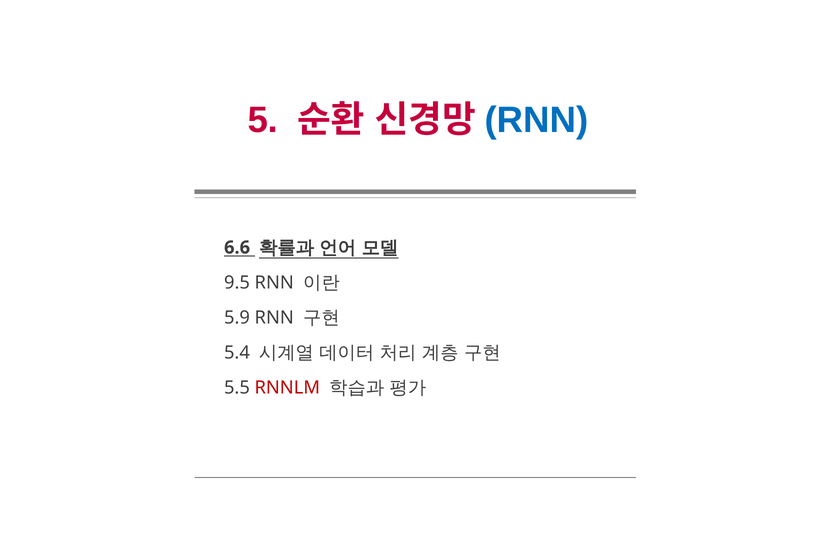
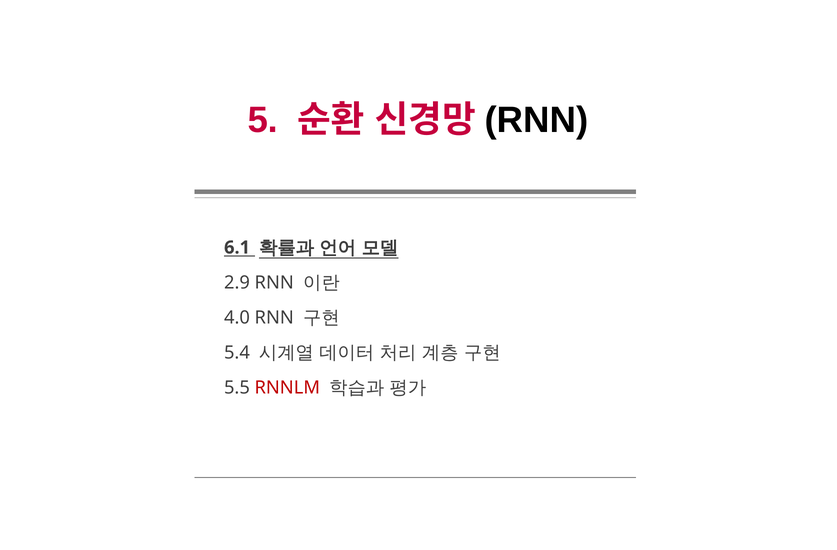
RNN colour: blue -> black (536, 120)
6.6: 6.6 -> 6.1 (237, 247)
9.5: 9.5 -> 2.9 (237, 282)
5.9: 5.9 -> 4.0 (237, 317)
